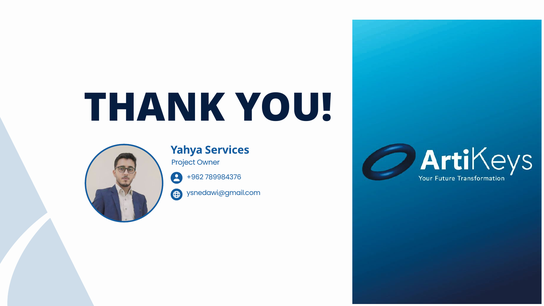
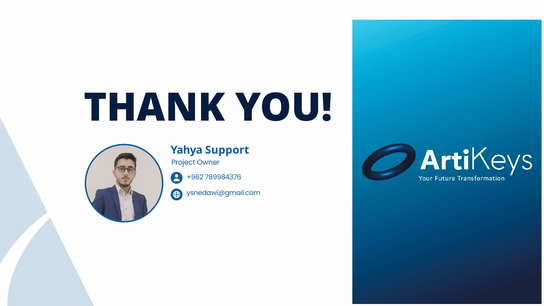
Services: Services -> Support (227, 150)
